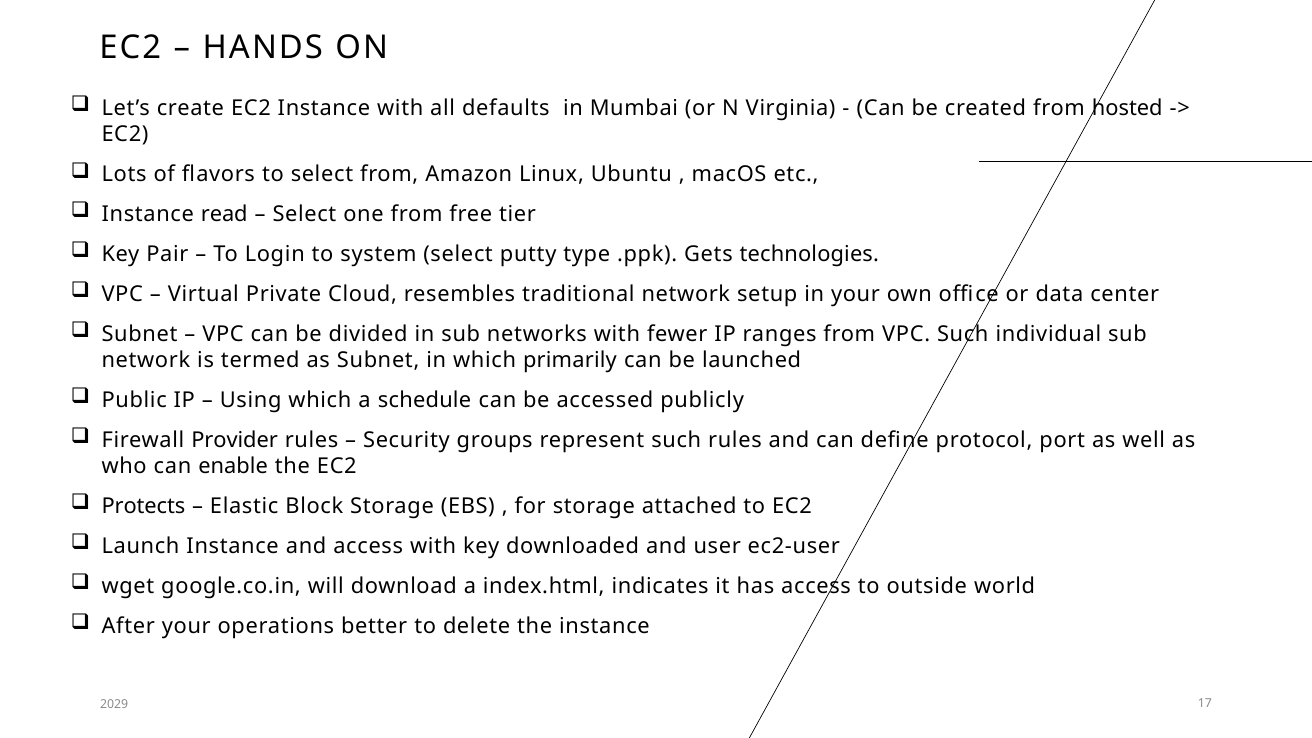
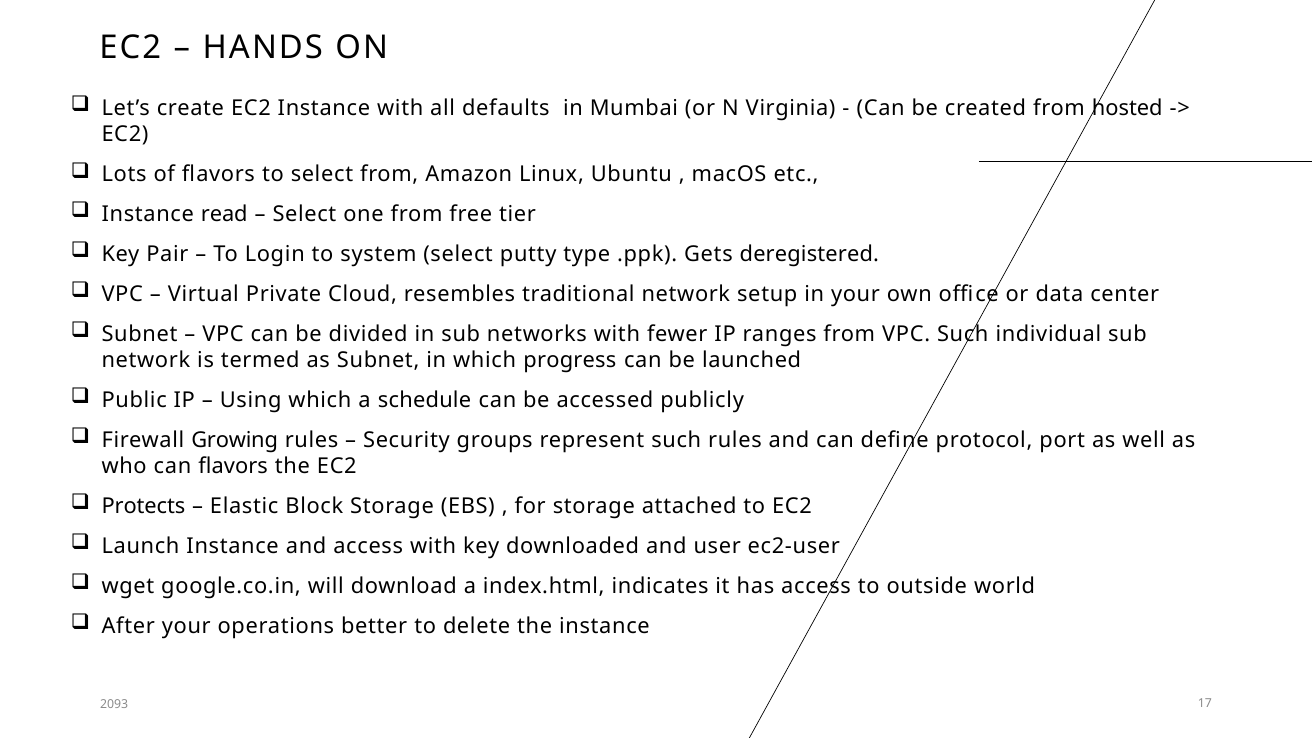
technologies: technologies -> deregistered (809, 254)
primarily: primarily -> progress (570, 360)
Provider: Provider -> Growing (235, 440)
can enable: enable -> flavors (233, 466)
2029: 2029 -> 2093 (114, 704)
